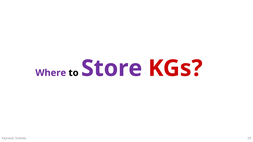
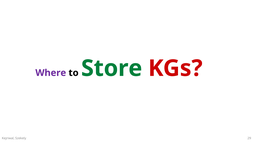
Store colour: purple -> green (112, 68)
